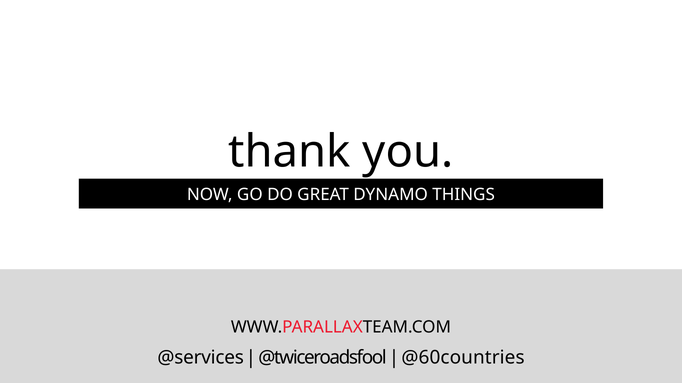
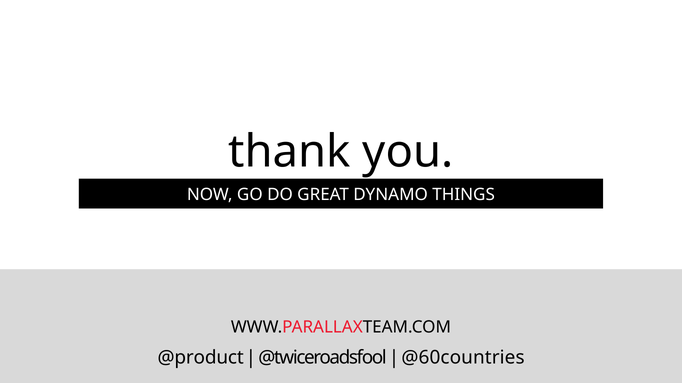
@services: @services -> @product (201, 358)
